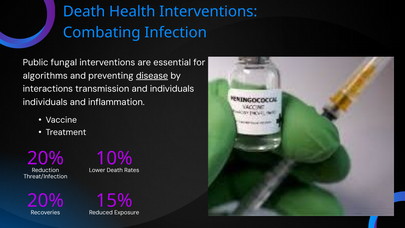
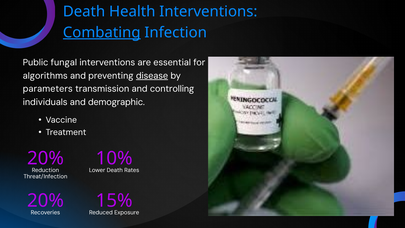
Combating underline: none -> present (102, 32)
interactions: interactions -> parameters (48, 89)
and individuals: individuals -> controlling (172, 89)
inflammation: inflammation -> demographic (116, 102)
